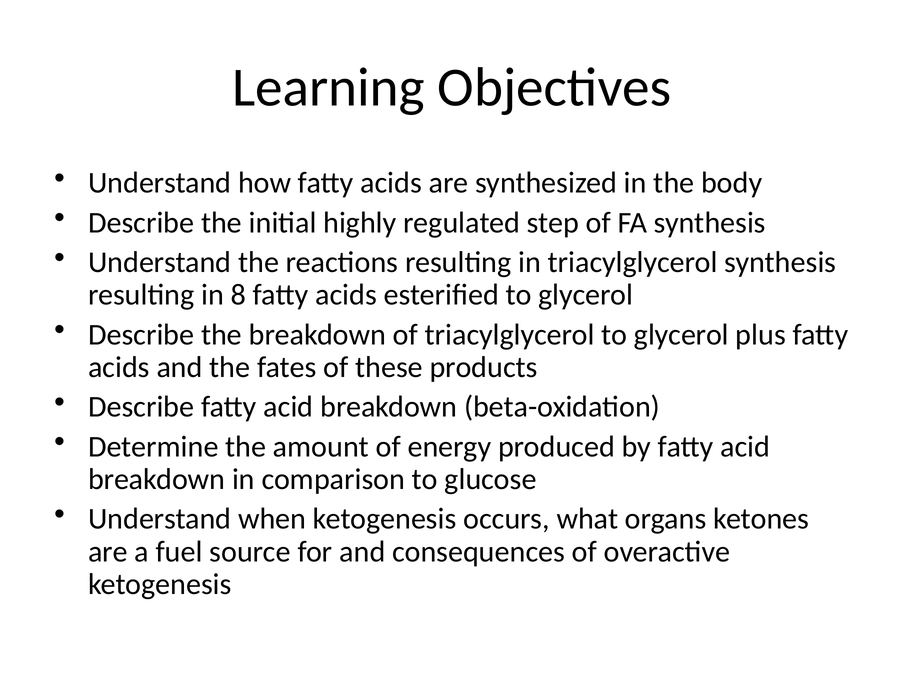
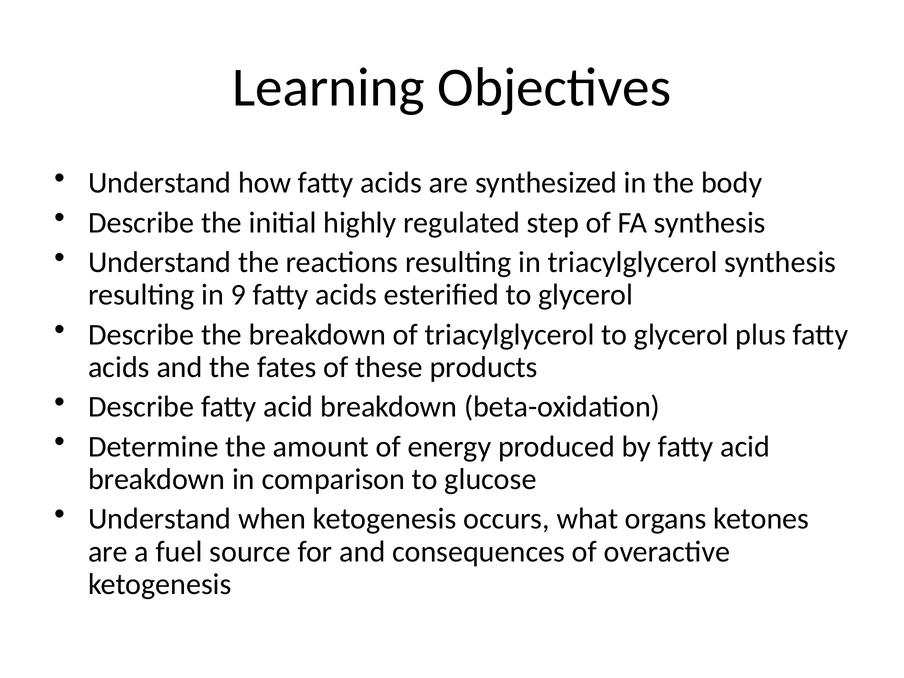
8: 8 -> 9 (238, 295)
